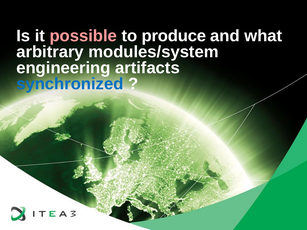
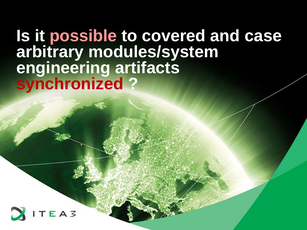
produce: produce -> covered (174, 36)
what: what -> case (263, 36)
synchronized colour: blue -> red (70, 84)
